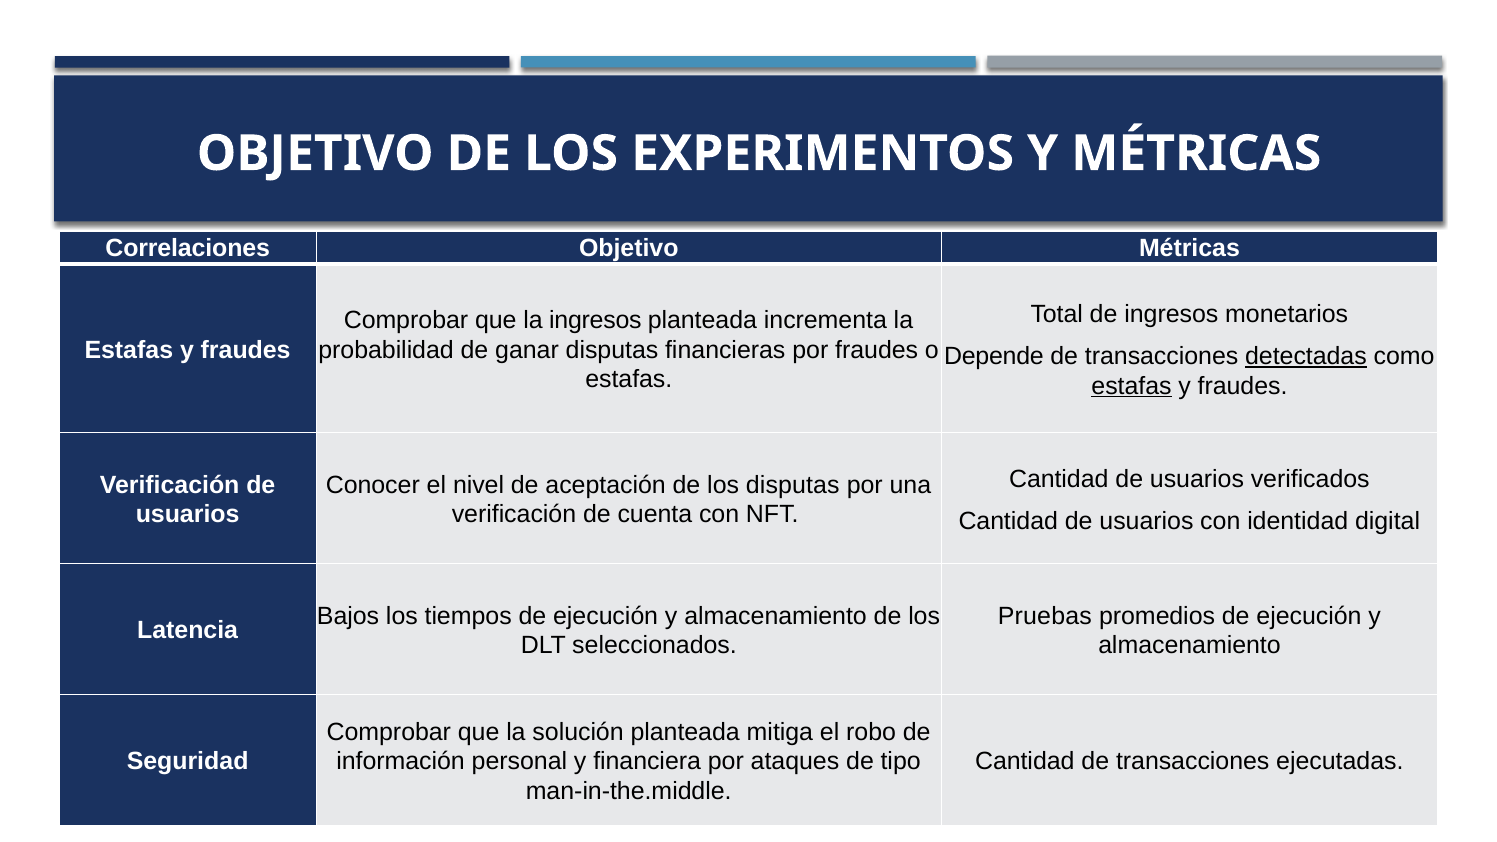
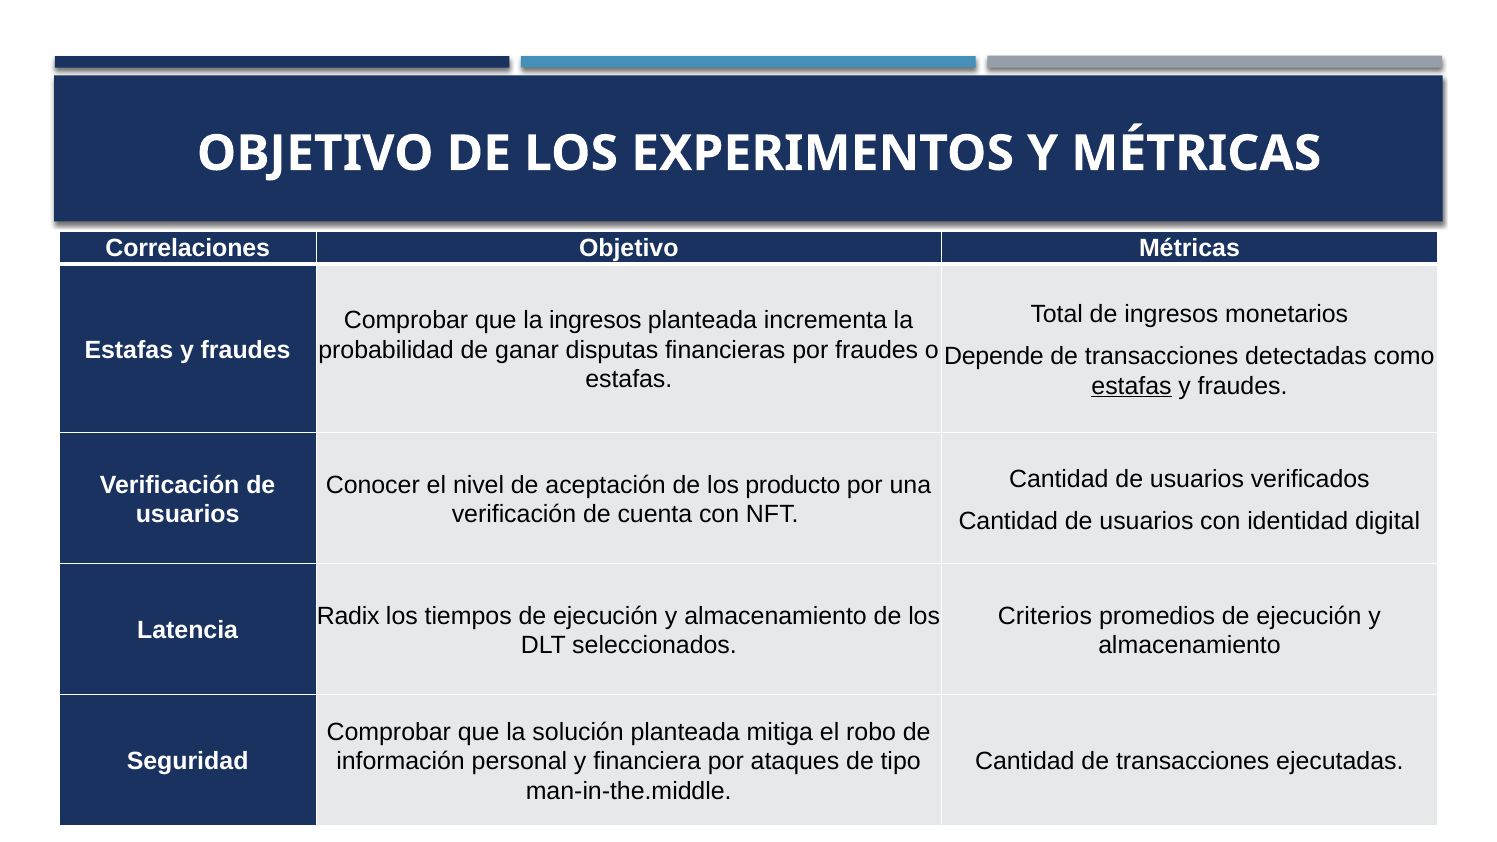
detectadas underline: present -> none (1306, 356)
los disputas: disputas -> producto (793, 485)
Bajos: Bajos -> Radix (348, 616)
Pruebas: Pruebas -> Criterios (1045, 616)
